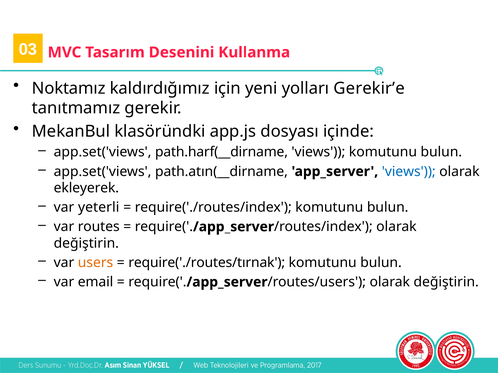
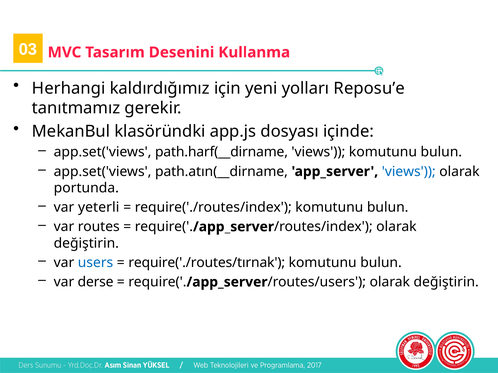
Noktamız: Noktamız -> Herhangi (69, 88)
Gerekir’e: Gerekir’e -> Reposu’e (369, 88)
ekleyerek: ekleyerek -> portunda (86, 188)
users colour: orange -> blue (96, 263)
email: email -> derse (96, 282)
